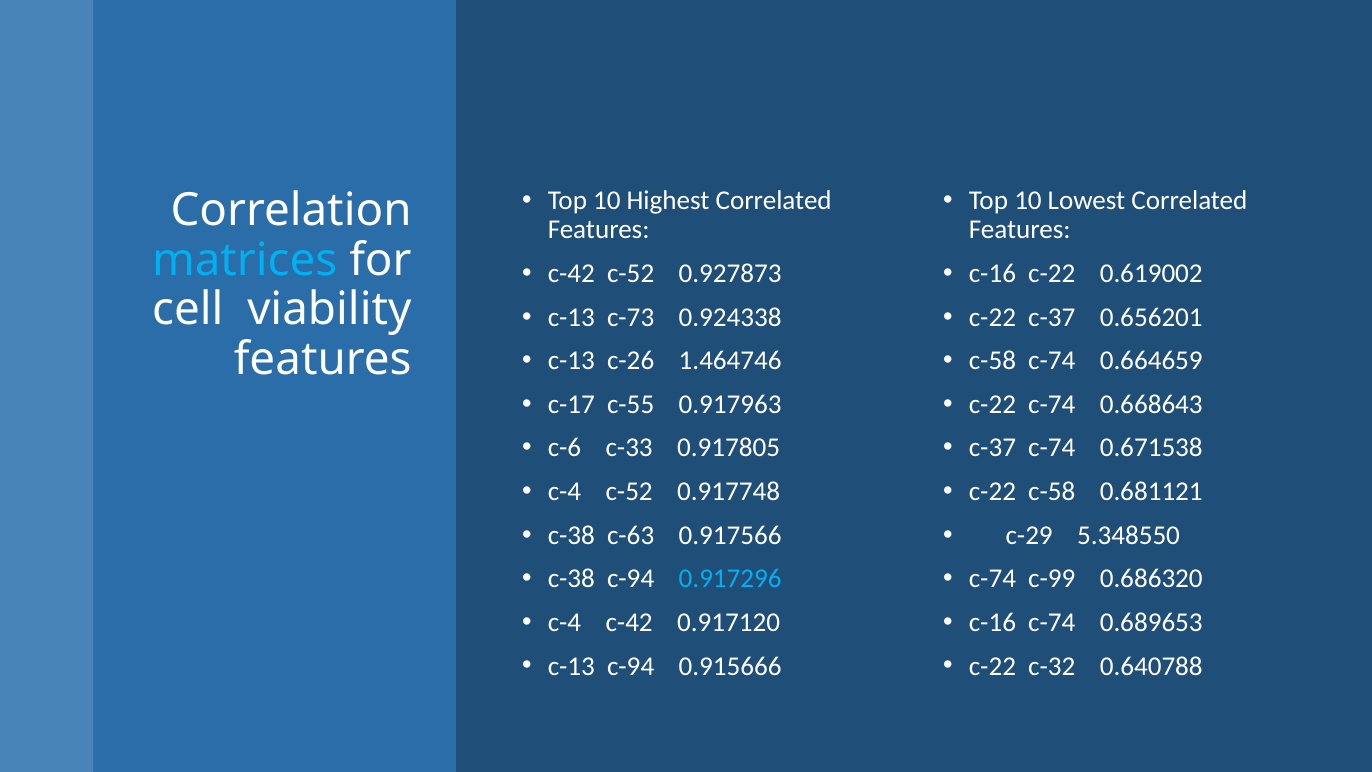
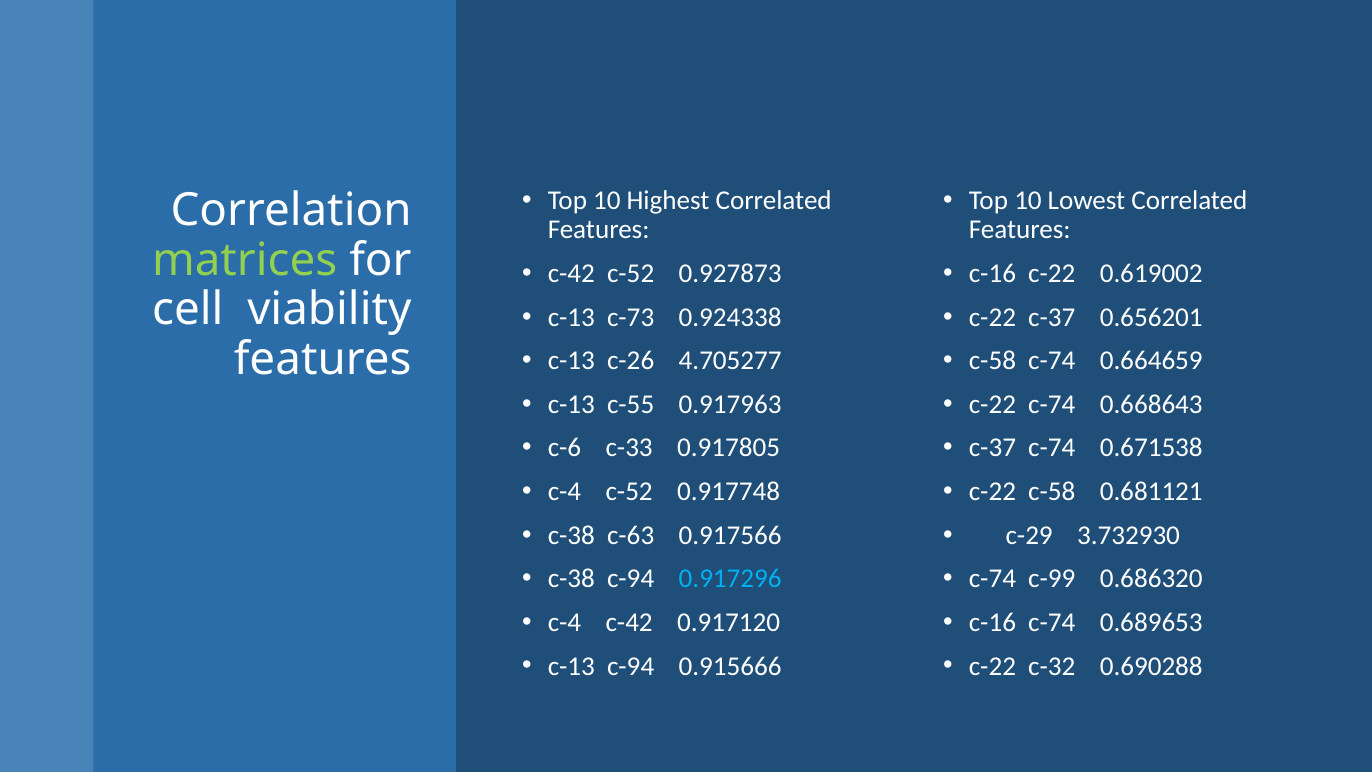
matrices colour: light blue -> light green (245, 260)
1.464746: 1.464746 -> 4.705277 (730, 361)
c-17: c-17 -> c-13 (571, 404)
5.348550: 5.348550 -> 3.732930 (1129, 535)
0.640788: 0.640788 -> 0.690288 (1151, 666)
